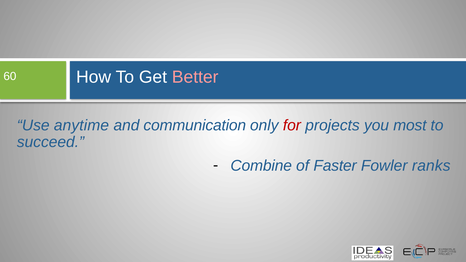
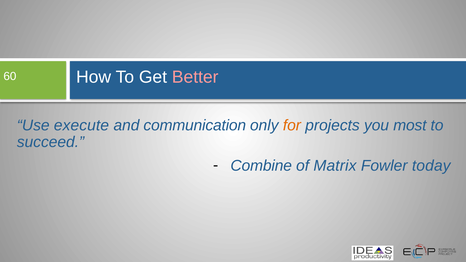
anytime: anytime -> execute (81, 125)
for colour: red -> orange (292, 125)
Faster: Faster -> Matrix (335, 166)
ranks: ranks -> today (431, 166)
